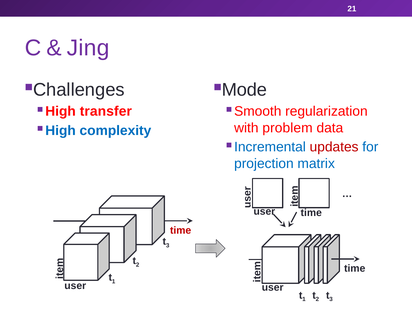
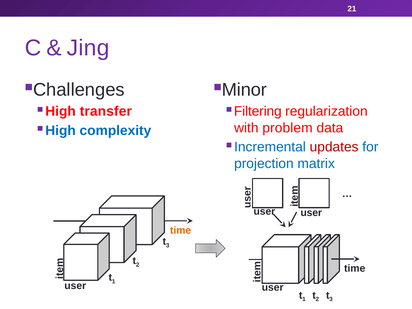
Mode: Mode -> Minor (244, 90)
Smooth: Smooth -> Filtering (258, 111)
time: time -> user (311, 213)
time colour: red -> orange (181, 230)
